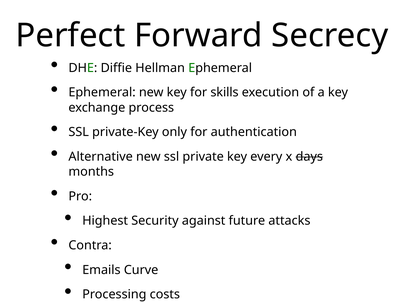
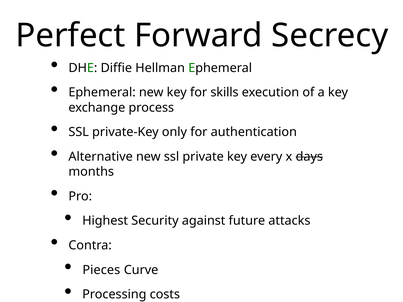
Emails: Emails -> Pieces (101, 270)
